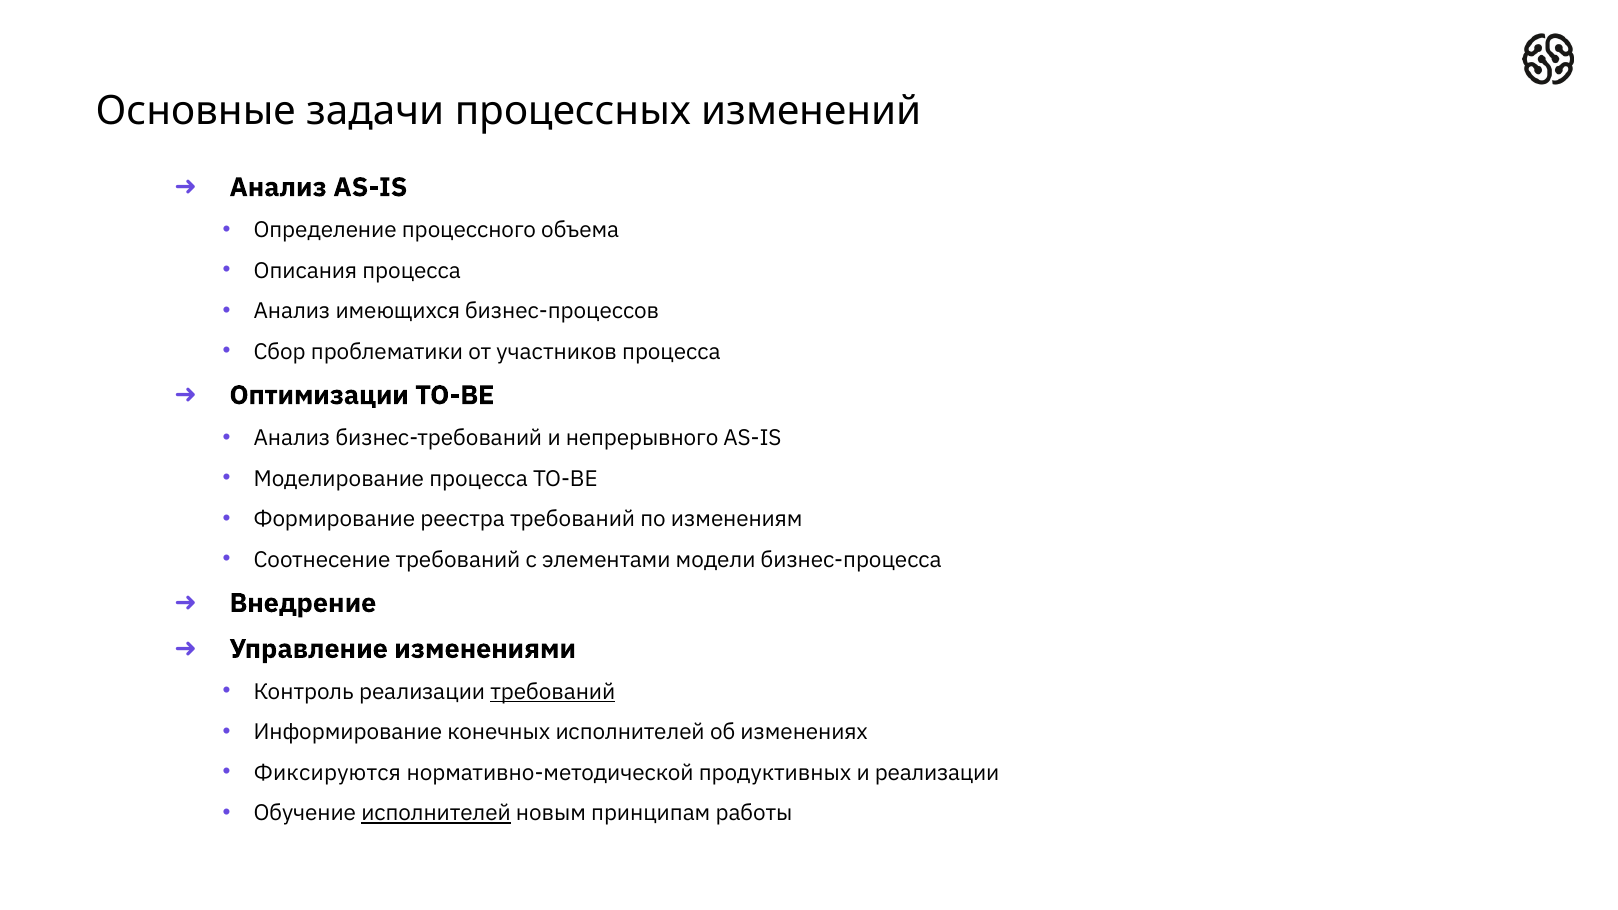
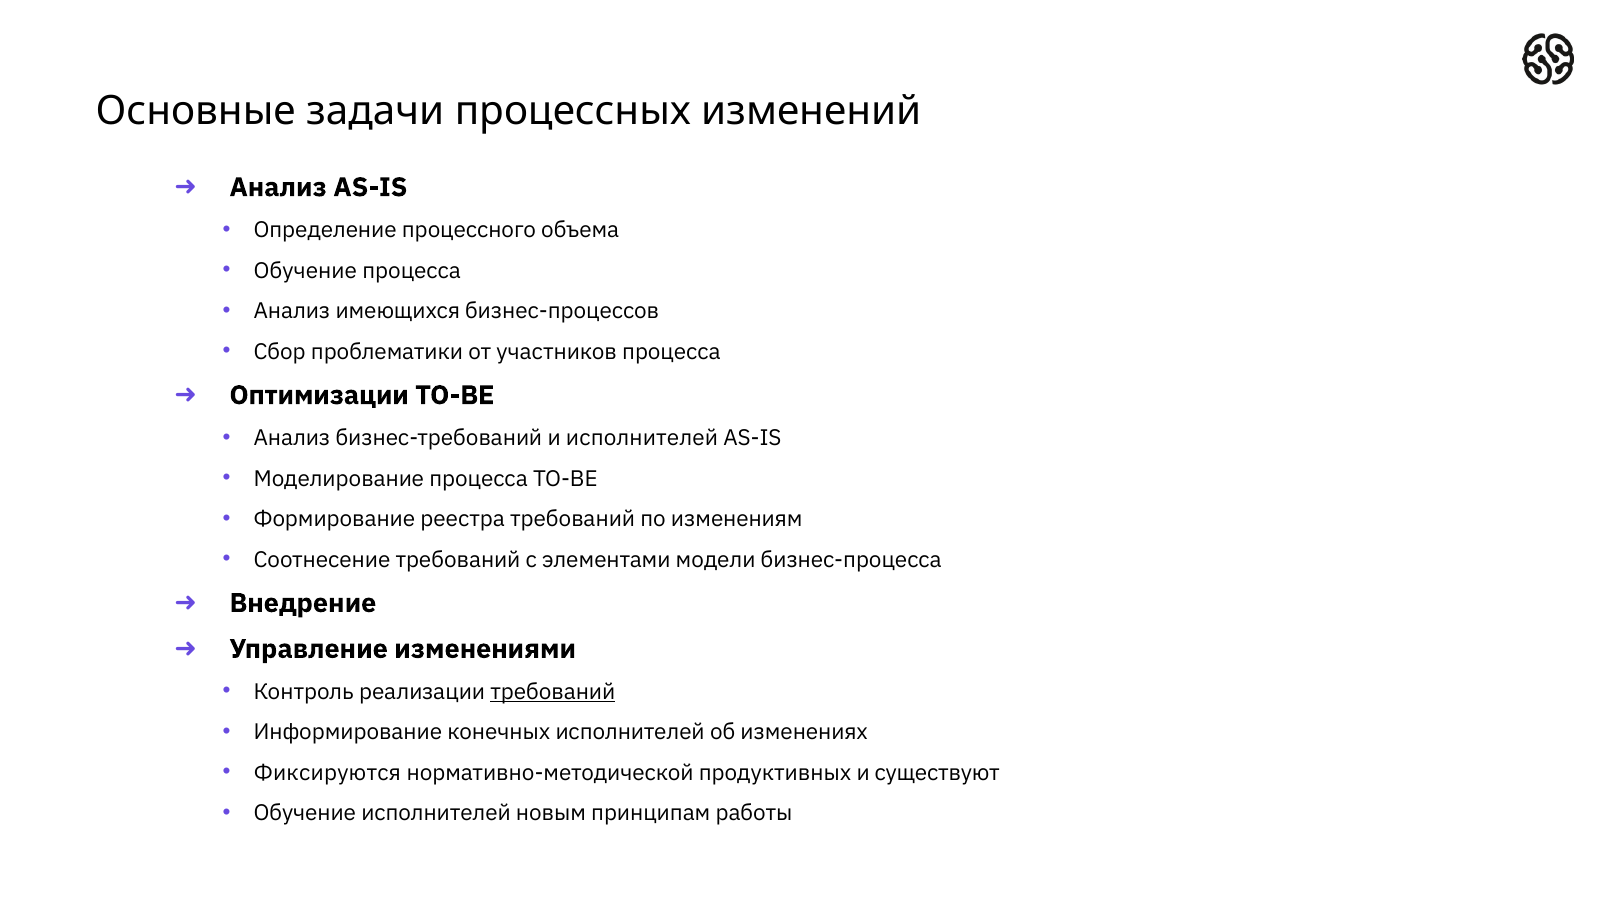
Описания: Описания -> Обучение (305, 271)
и непрерывного: непрерывного -> исполнителей (642, 438)
и реализации: реализации -> существуют (937, 773)
исполнителей underline: present -> none (436, 813)
